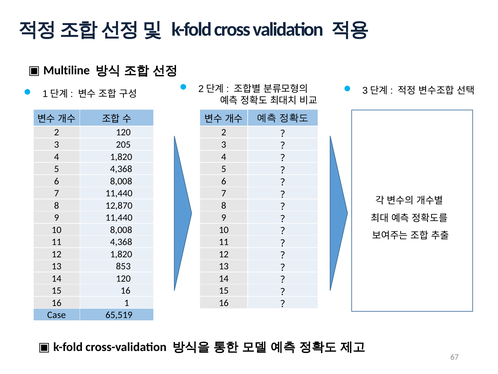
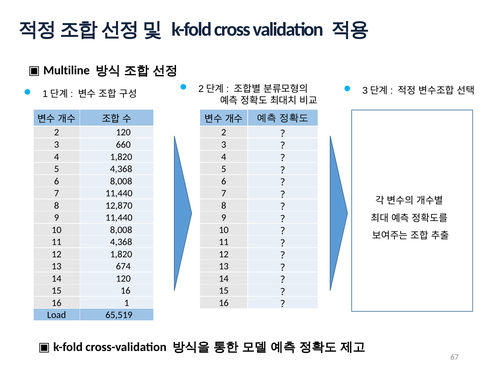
205: 205 -> 660 (123, 144)
853: 853 -> 674 (123, 266)
Case: Case -> Load (57, 315)
